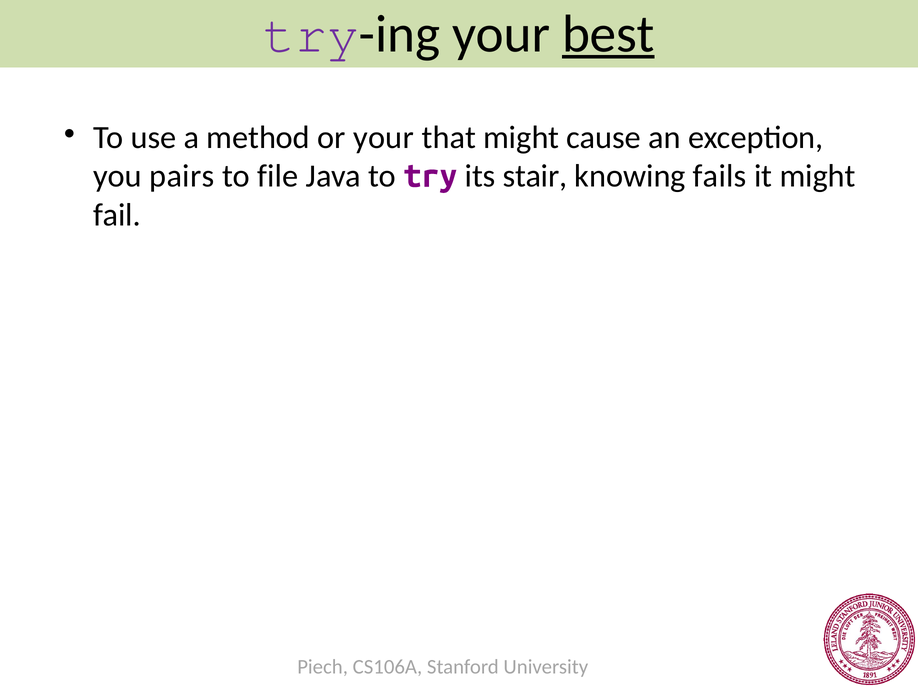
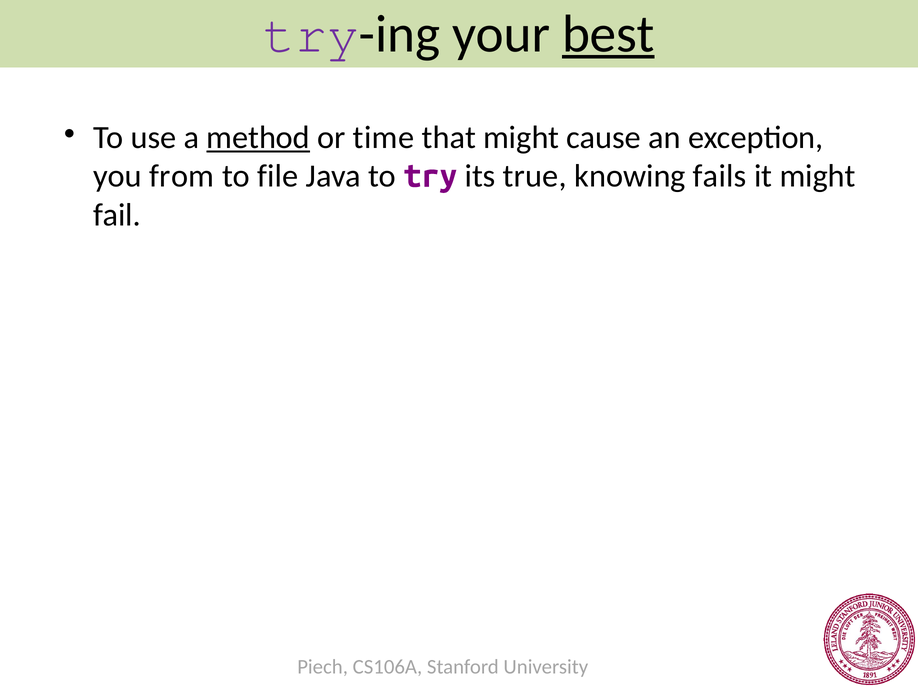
method underline: none -> present (258, 137)
or your: your -> time (384, 137)
pairs: pairs -> from (182, 176)
stair: stair -> true (535, 176)
